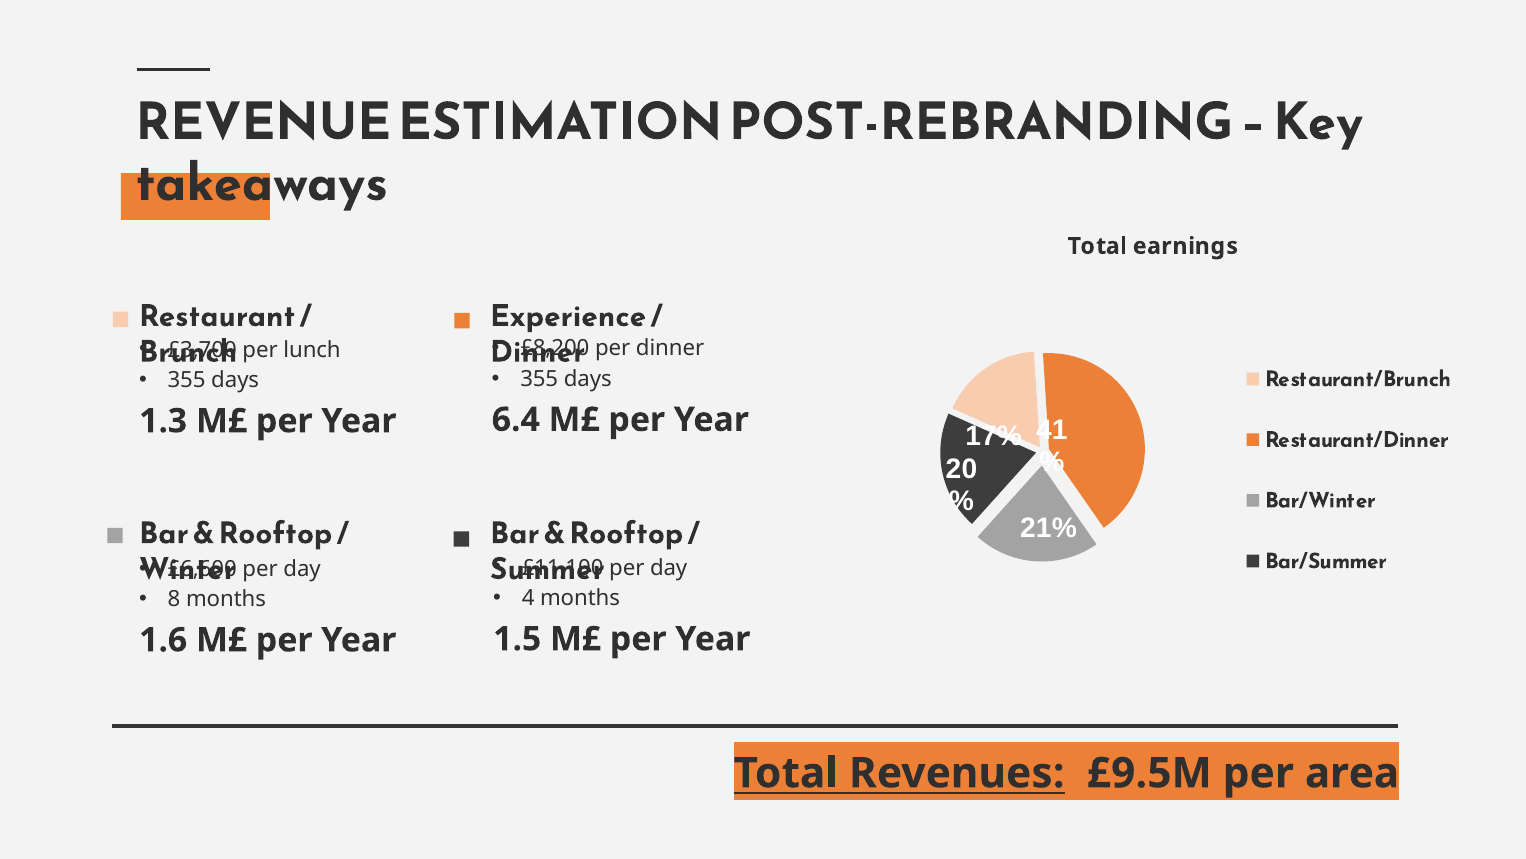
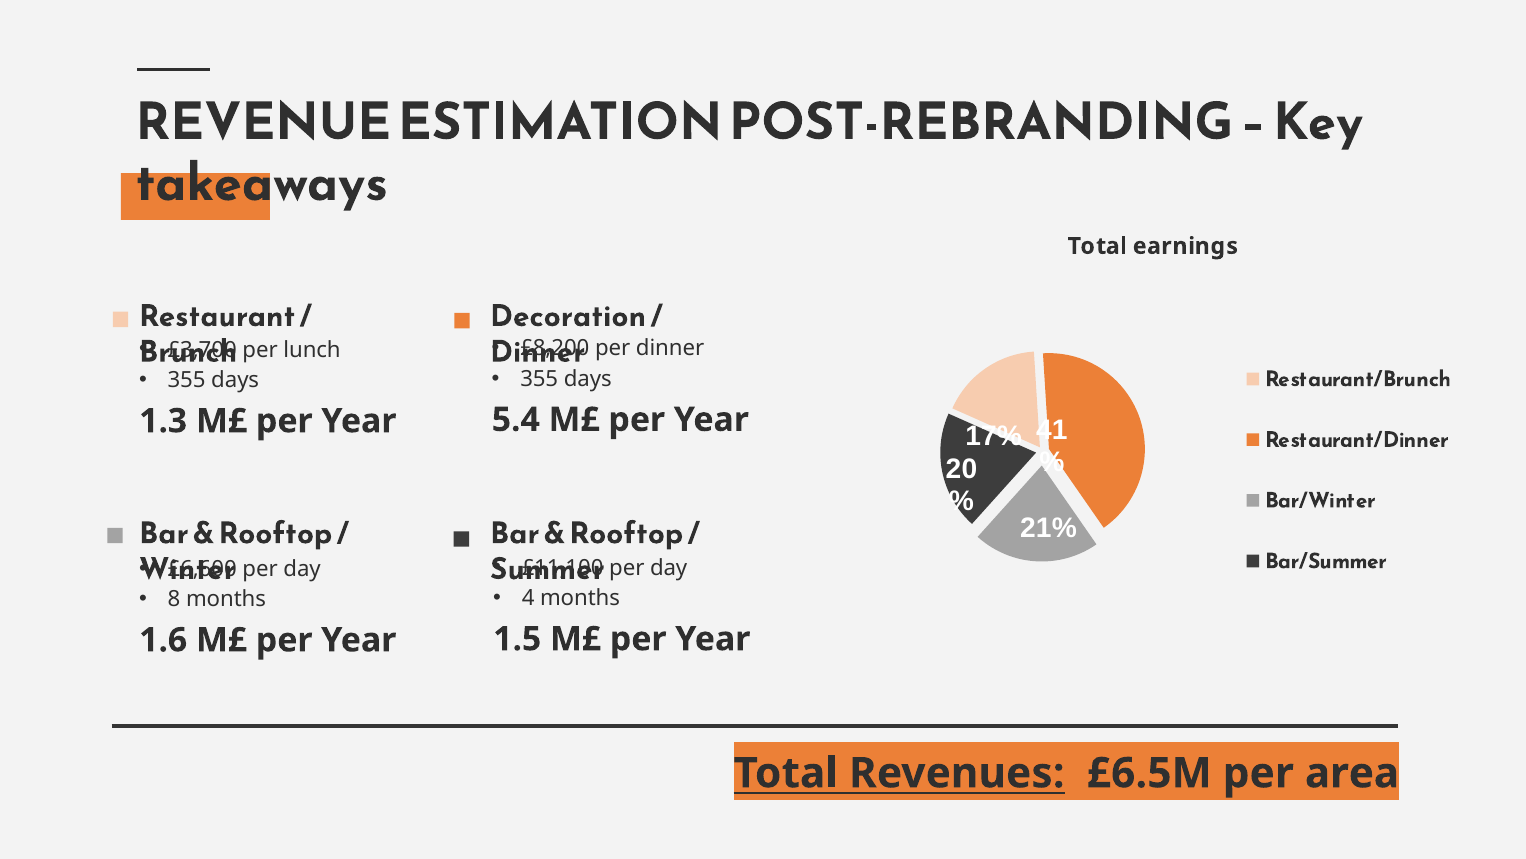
Experience: Experience -> Decoration (568, 316)
6.4: 6.4 -> 5.4 (516, 419)
£9.5M: £9.5M -> £6.5M (1149, 773)
